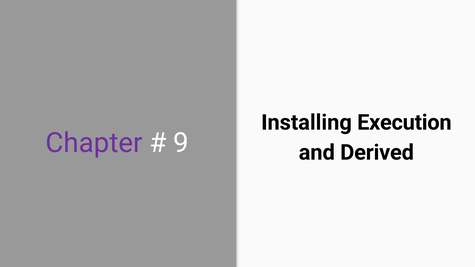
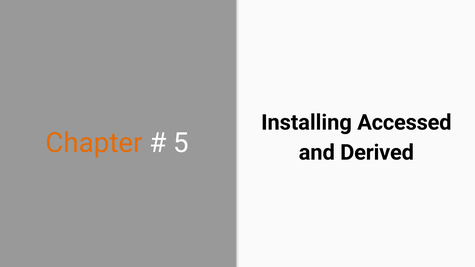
Execution: Execution -> Accessed (404, 123)
Chapter colour: purple -> orange (94, 143)
9: 9 -> 5 (181, 143)
